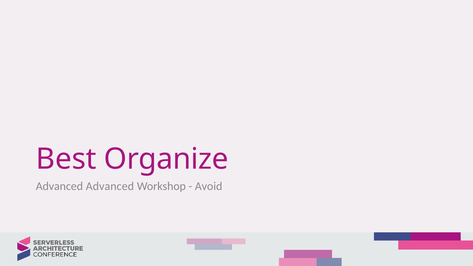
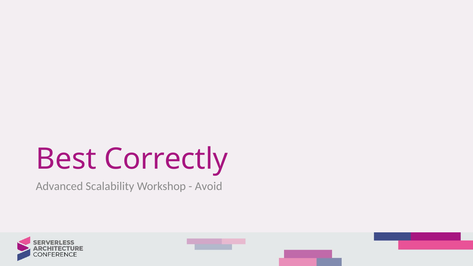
Organize: Organize -> Correctly (166, 159)
Advanced Advanced: Advanced -> Scalability (110, 186)
